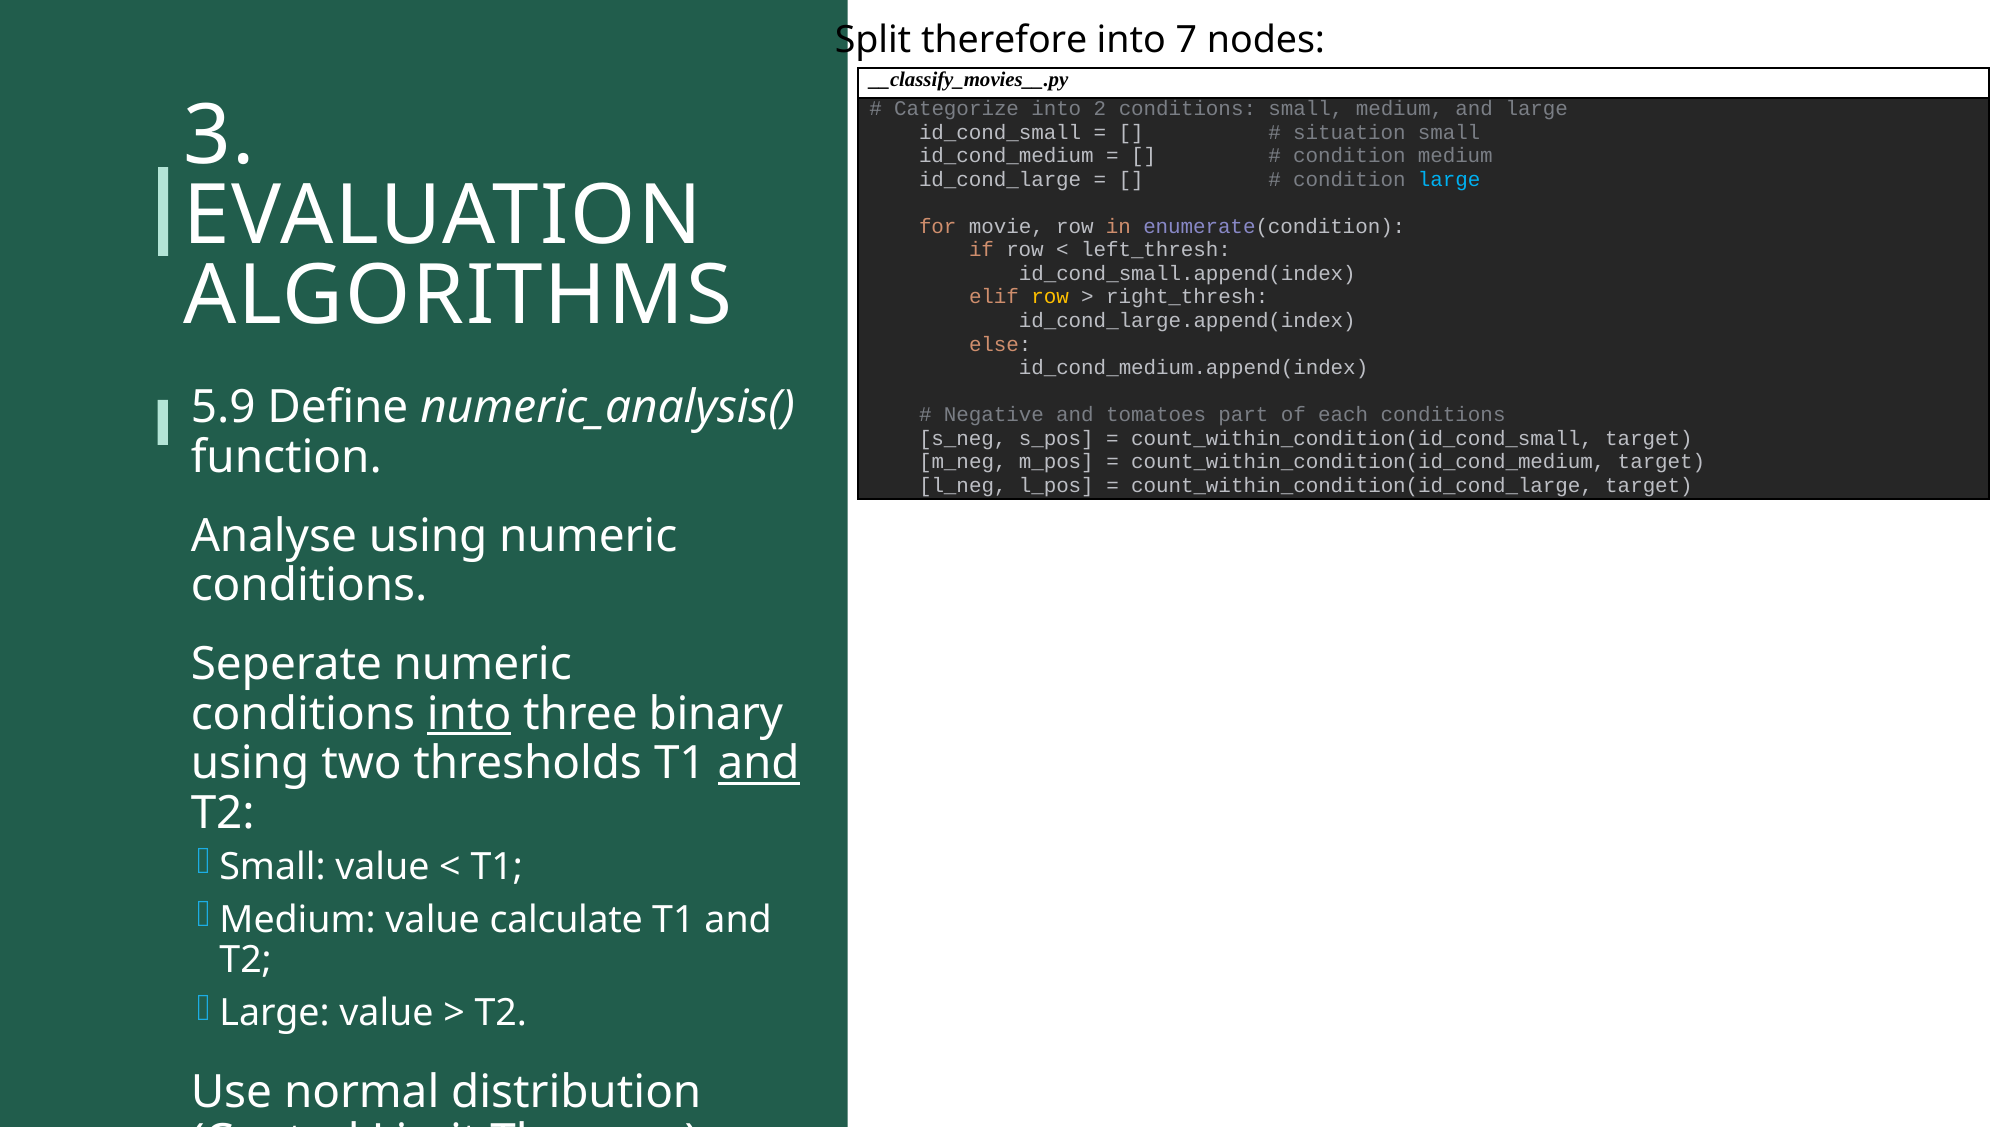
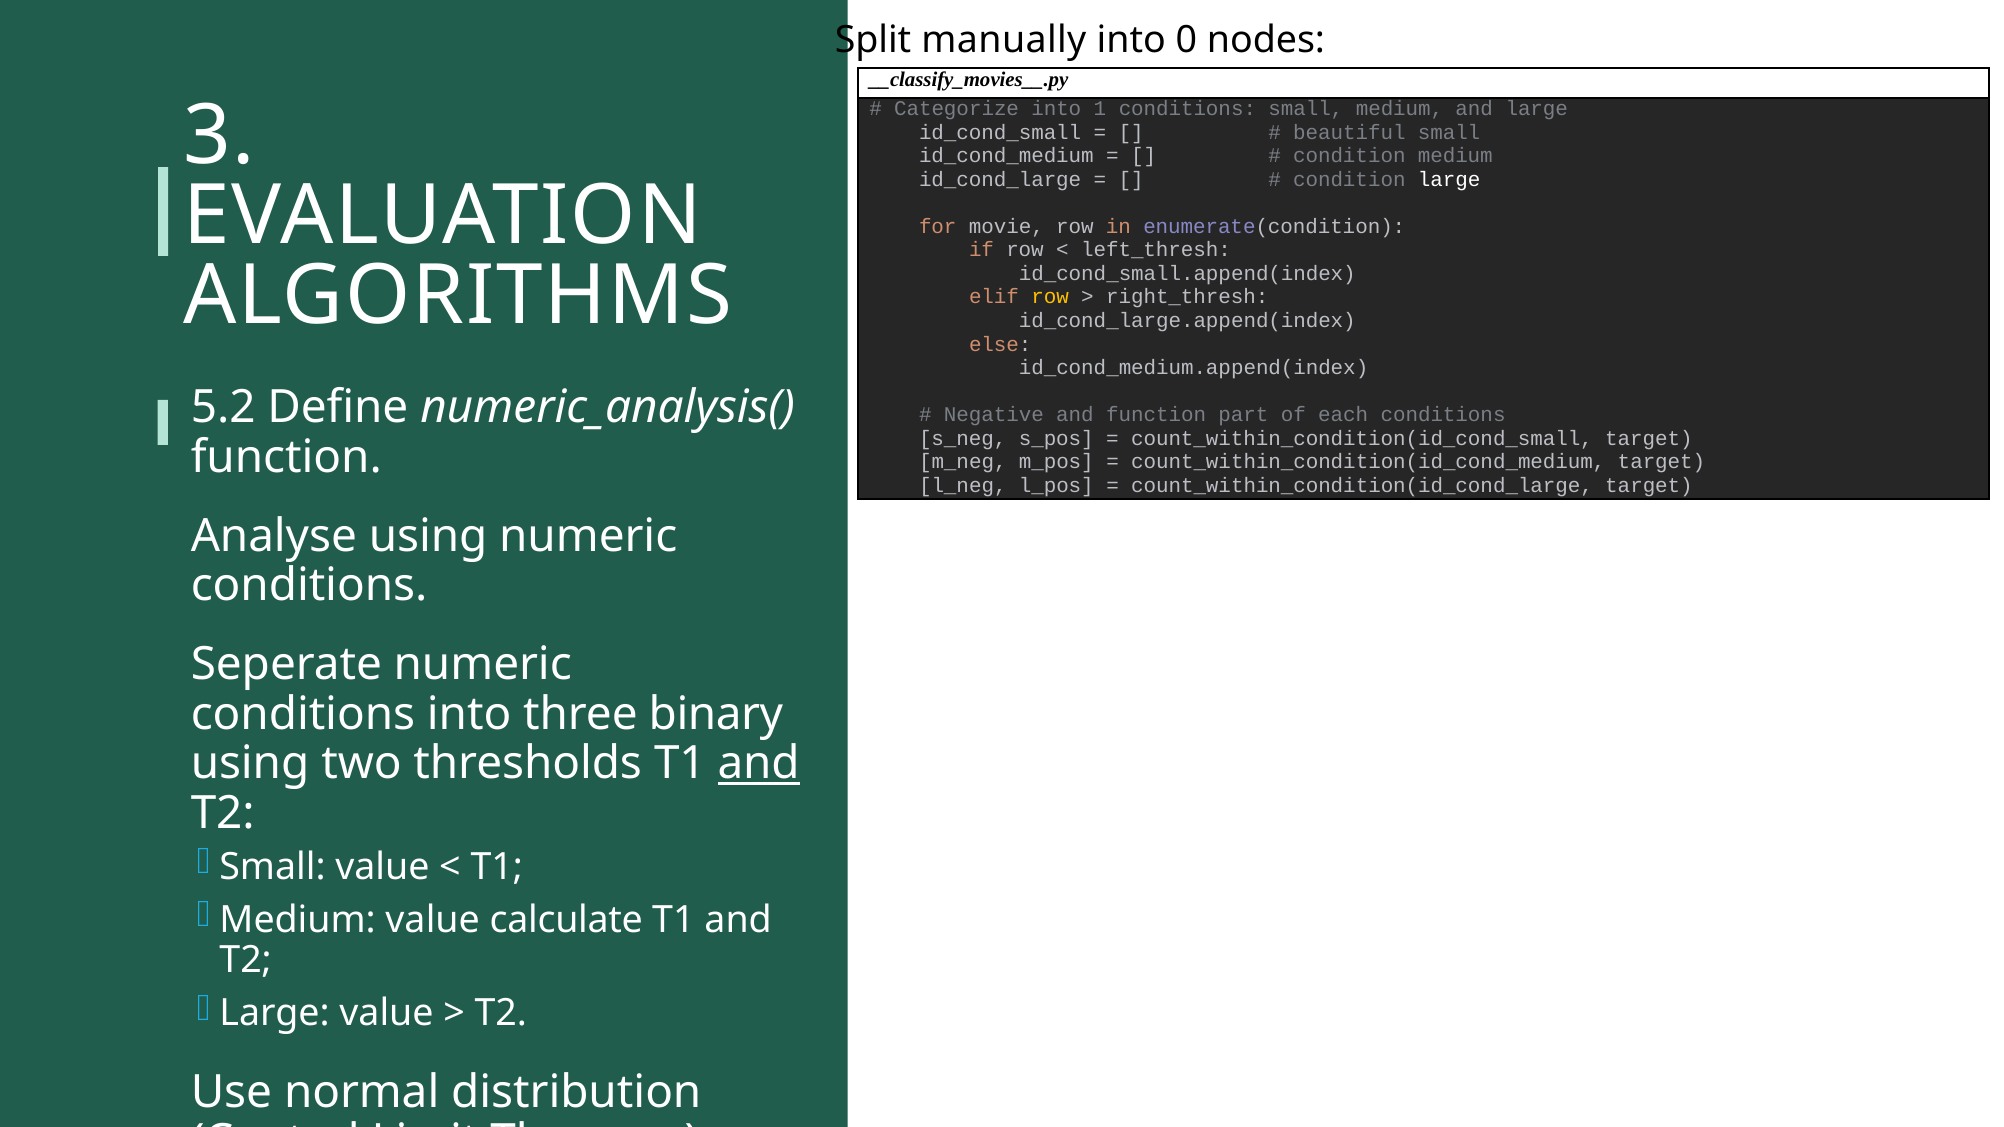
therefore: therefore -> manually (1004, 40)
7: 7 -> 0 (1186, 40)
2: 2 -> 1 (1100, 109)
situation: situation -> beautiful (1349, 132)
large colour: light blue -> white (1449, 179)
5.9: 5.9 -> 5.2 (223, 408)
and tomatoes: tomatoes -> function (1156, 415)
into underline: present -> none (469, 714)
